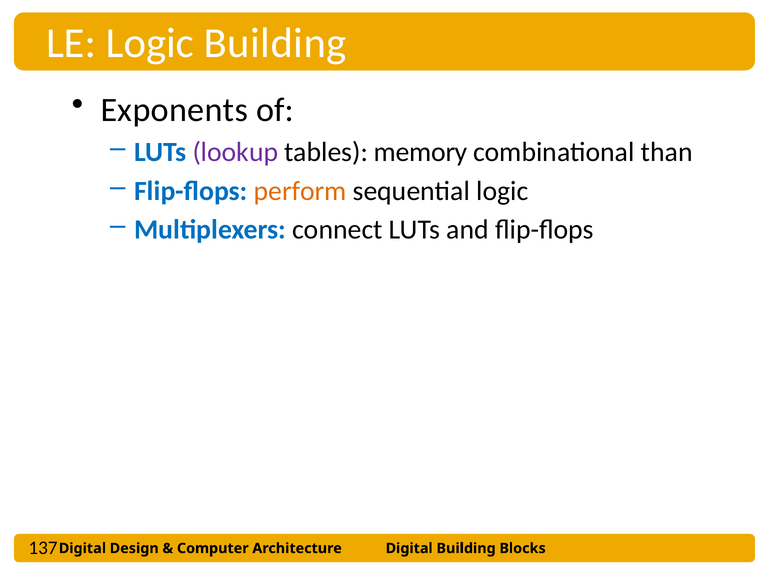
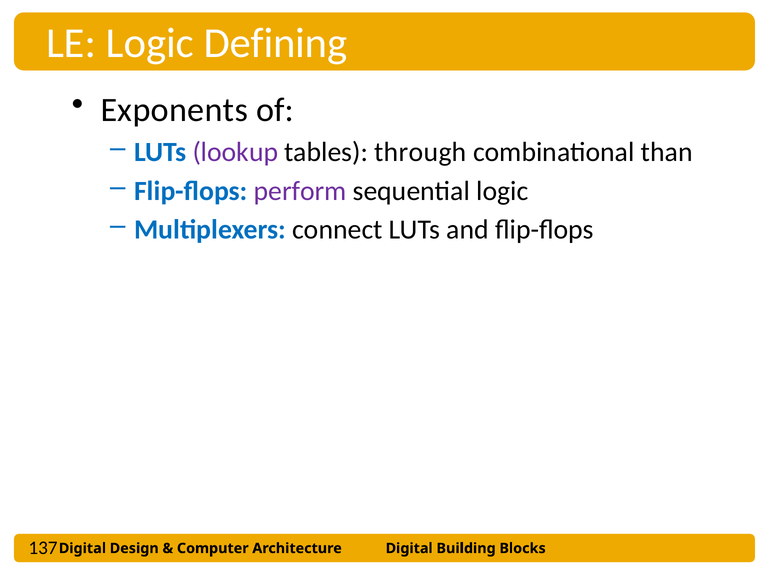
Logic Building: Building -> Defining (275, 43)
memory: memory -> through (420, 152)
perform colour: orange -> purple (300, 191)
